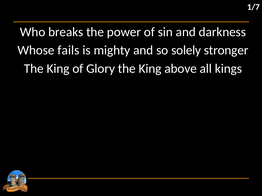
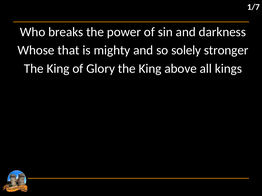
fails: fails -> that (68, 50)
